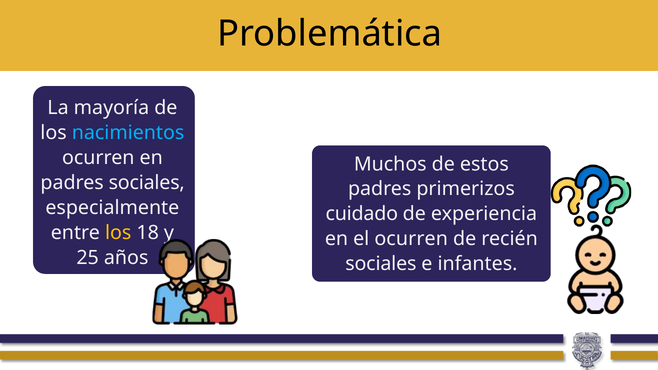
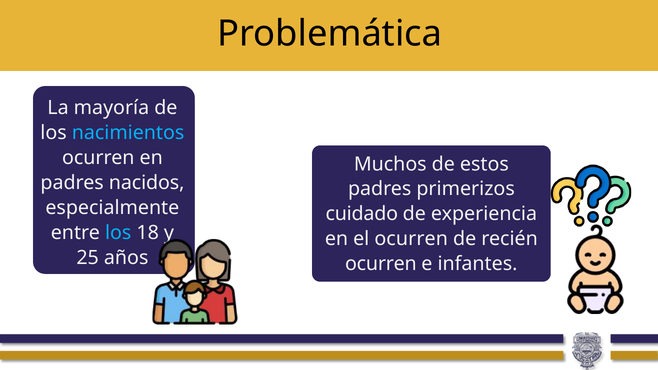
padres sociales: sociales -> nacidos (147, 183)
los colour: yellow -> light blue (118, 233)
sociales: sociales -> ocurren (381, 264)
